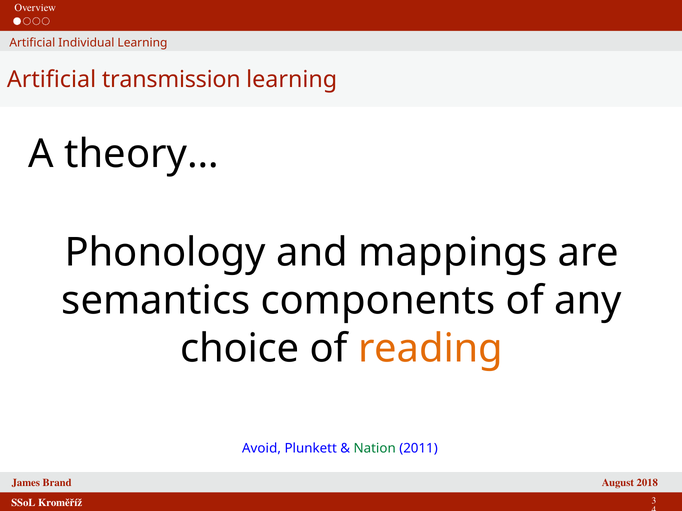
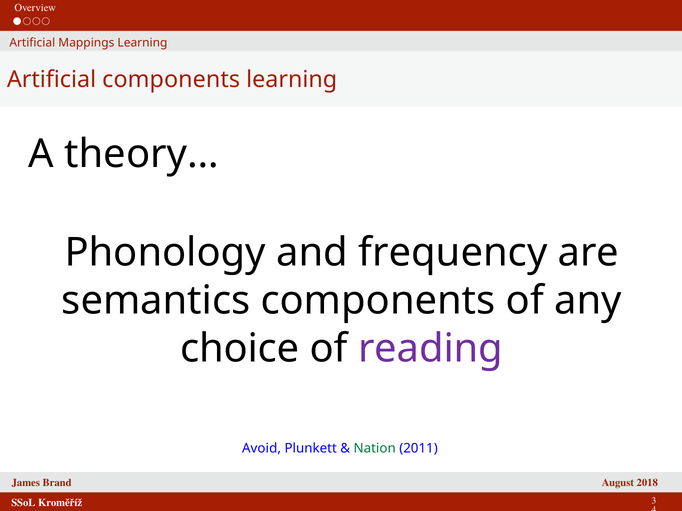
Individual: Individual -> Mappings (86, 43)
Artificial transmission: transmission -> components (171, 80)
mappings: mappings -> frequency (453, 253)
reading colour: orange -> purple (430, 349)
